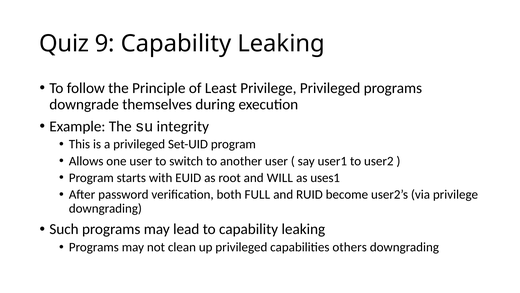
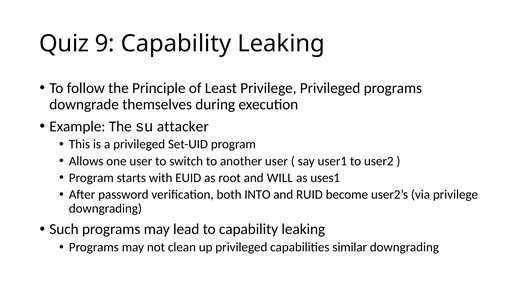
integrity: integrity -> attacker (183, 126)
FULL: FULL -> INTO (257, 194)
others: others -> similar (350, 247)
